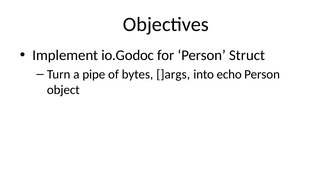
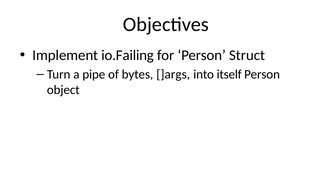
io.Godoc: io.Godoc -> io.Failing (128, 55)
echo: echo -> itself (229, 74)
